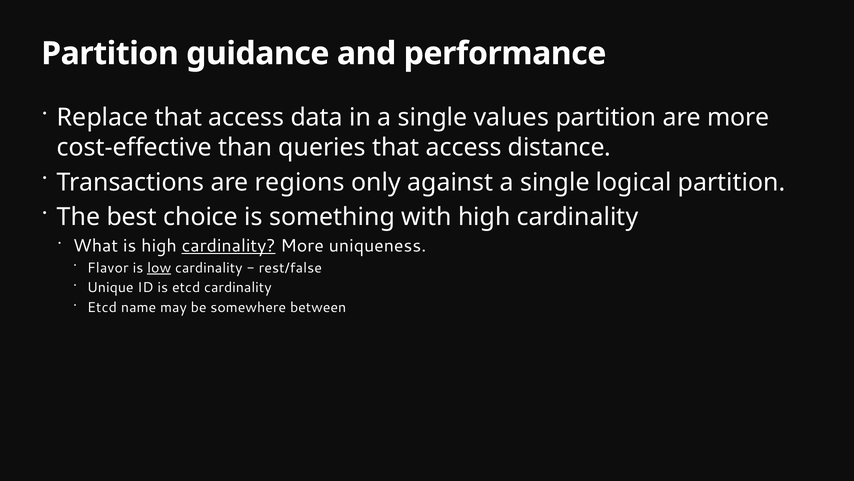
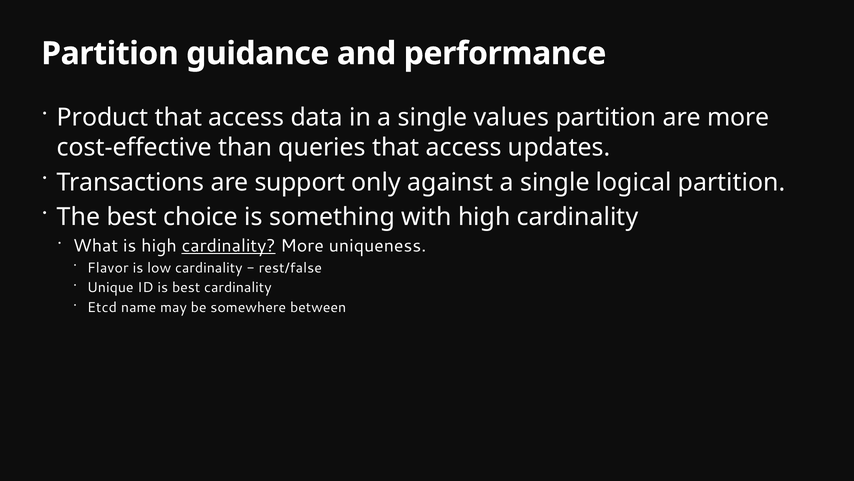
Replace: Replace -> Product (103, 117)
distance: distance -> updates (559, 147)
regions: regions -> support (300, 182)
low underline: present -> none (159, 267)
is etcd: etcd -> best (186, 287)
